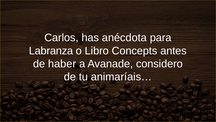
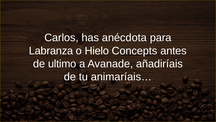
Libro: Libro -> Hielo (97, 51)
haber: haber -> ultimo (62, 64)
considero: considero -> añadiríais (159, 64)
